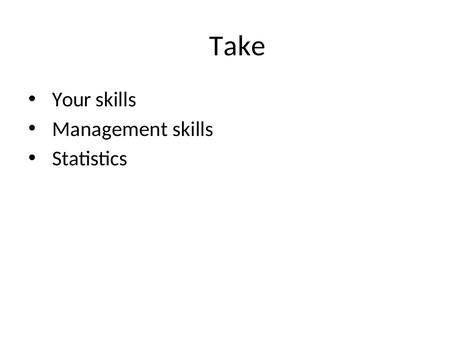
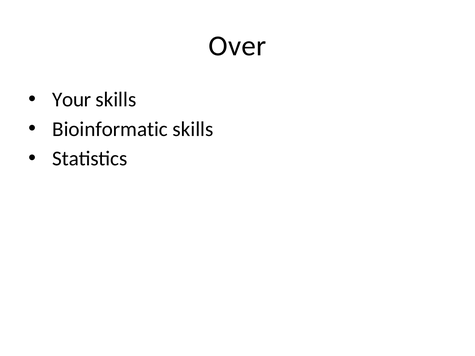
Take: Take -> Over (237, 46)
Management: Management -> Bioinformatic (110, 129)
